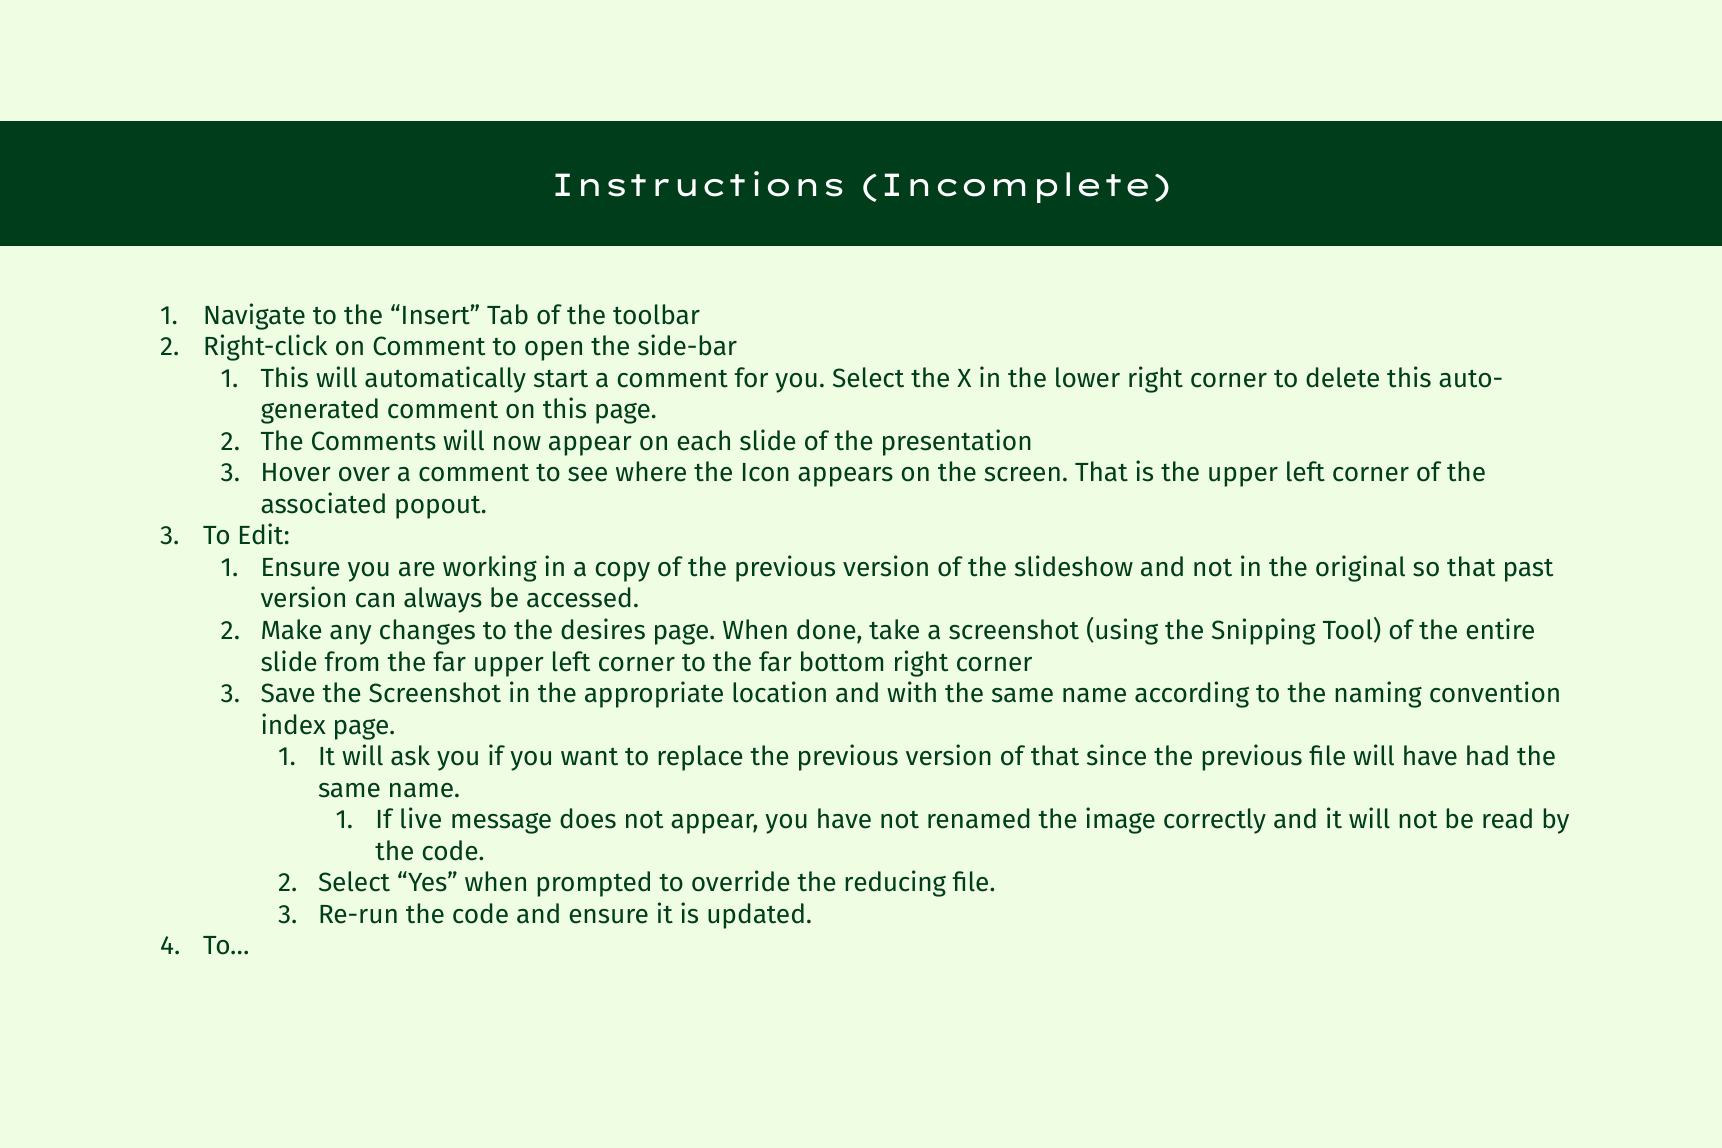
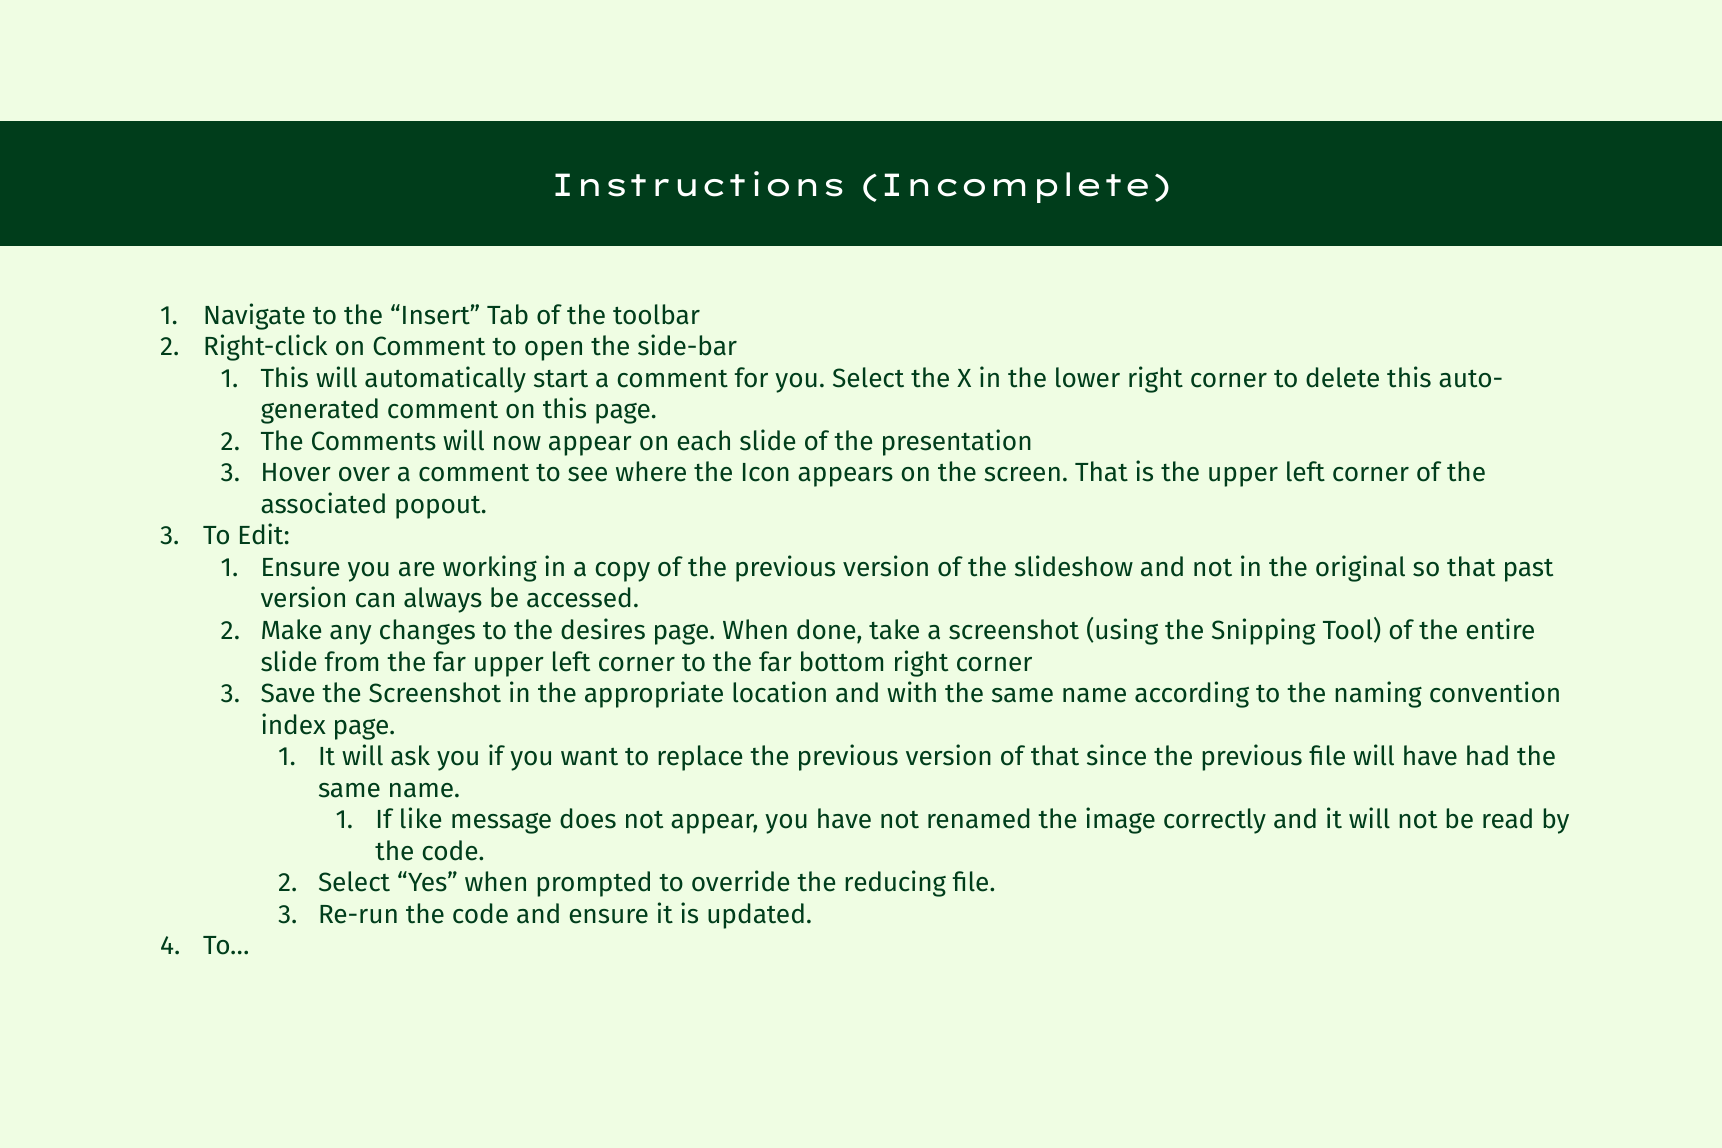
live: live -> like (421, 820)
